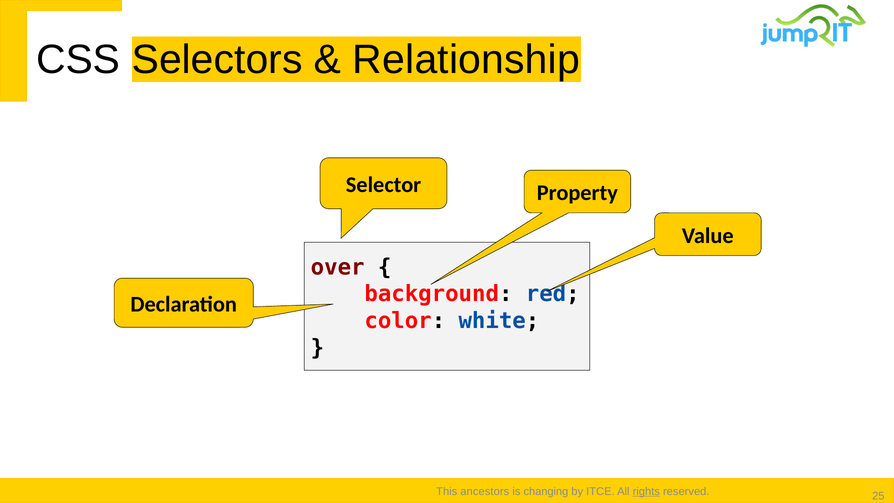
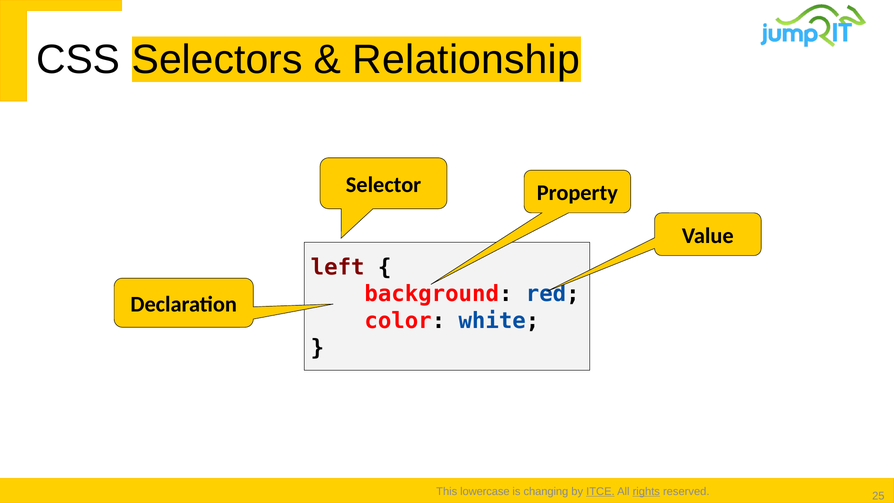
over: over -> left (338, 267)
ancestors: ancestors -> lowercase (485, 491)
ITCE underline: none -> present (600, 491)
